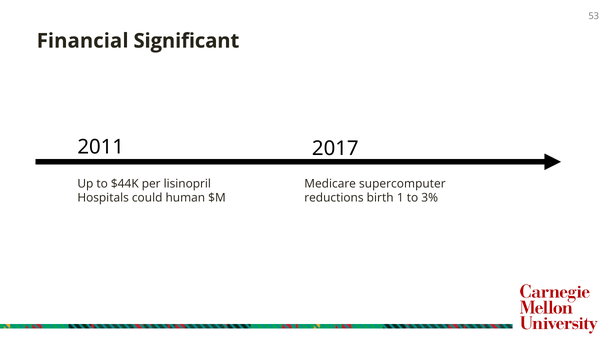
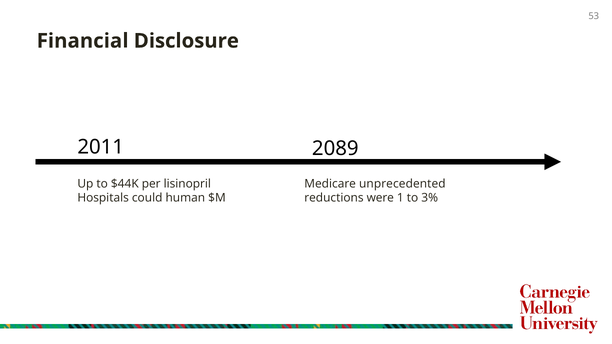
Significant: Significant -> Disclosure (186, 41)
2017: 2017 -> 2089 (335, 149)
supercomputer: supercomputer -> unprecedented (402, 184)
birth: birth -> were (380, 198)
